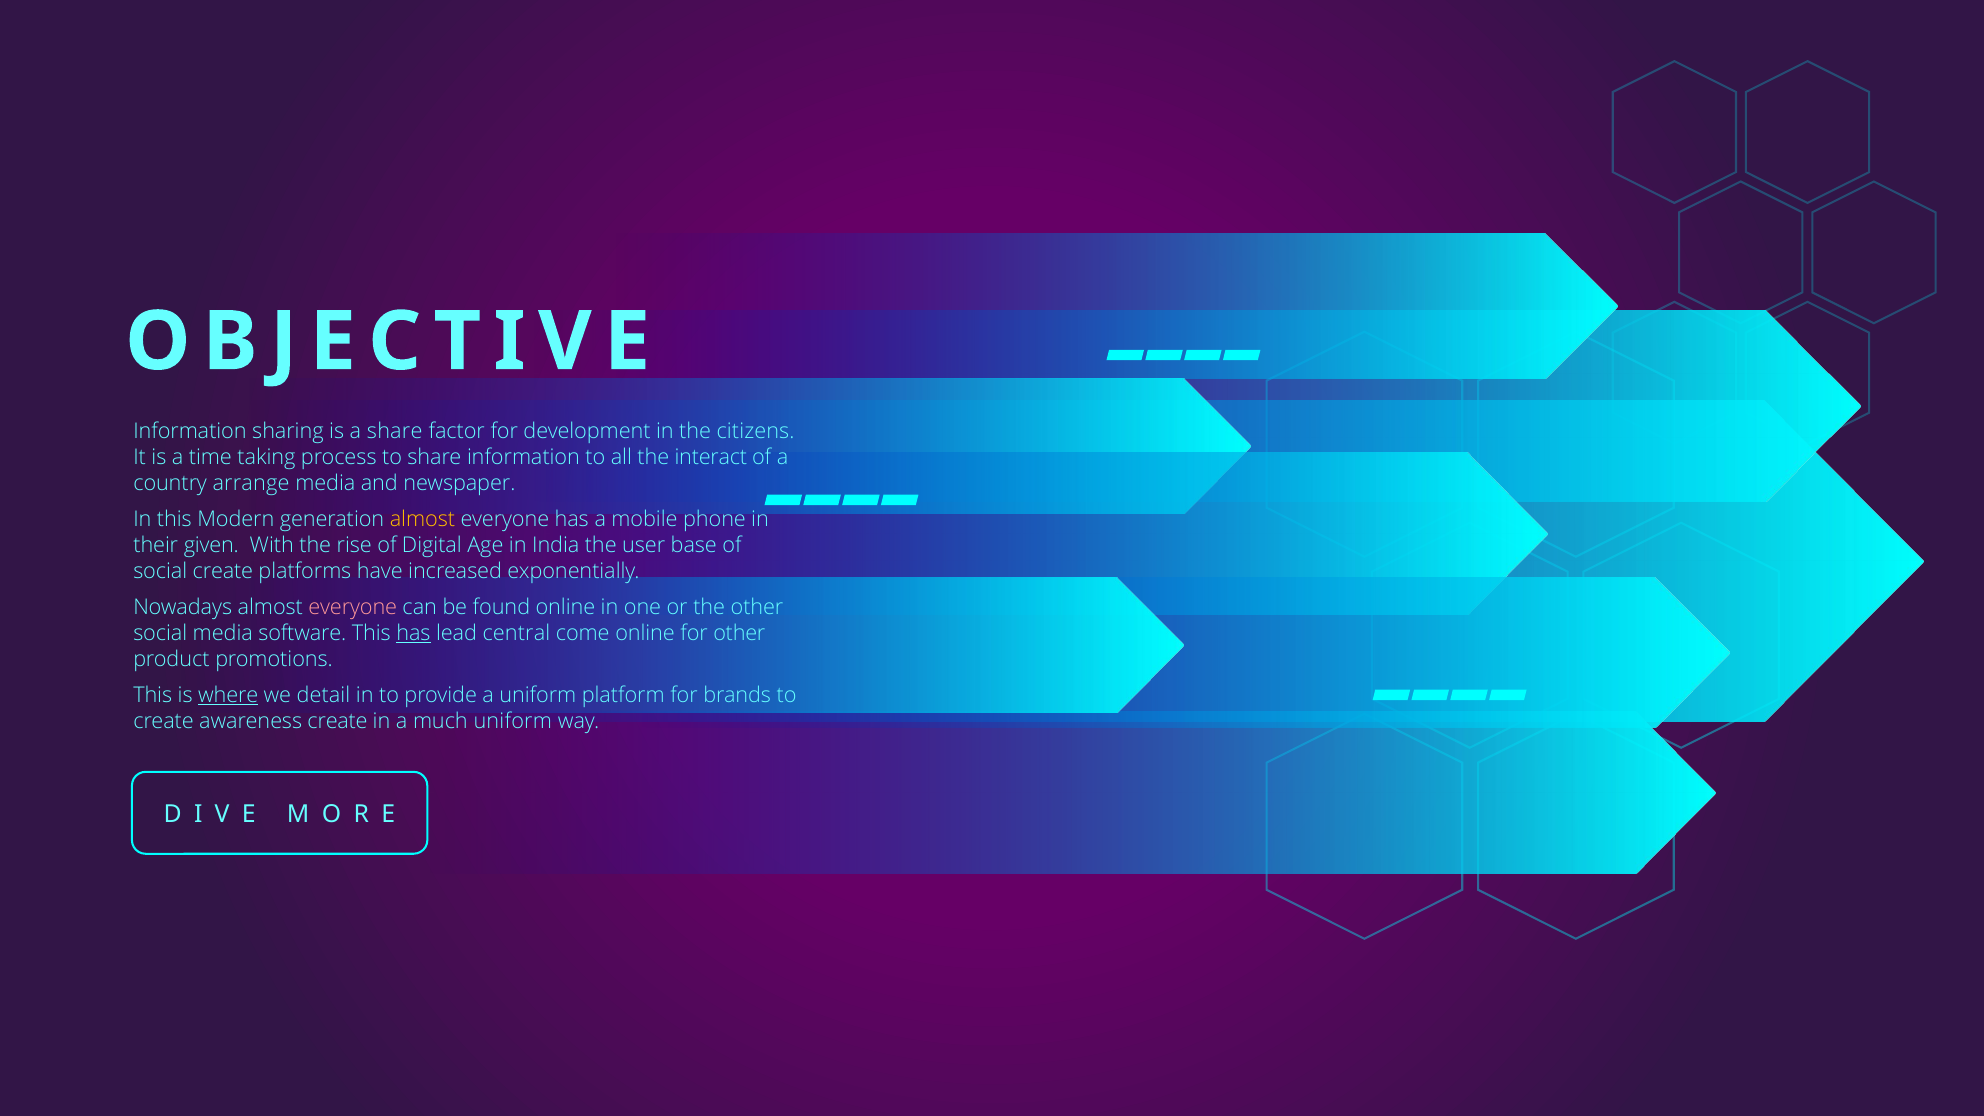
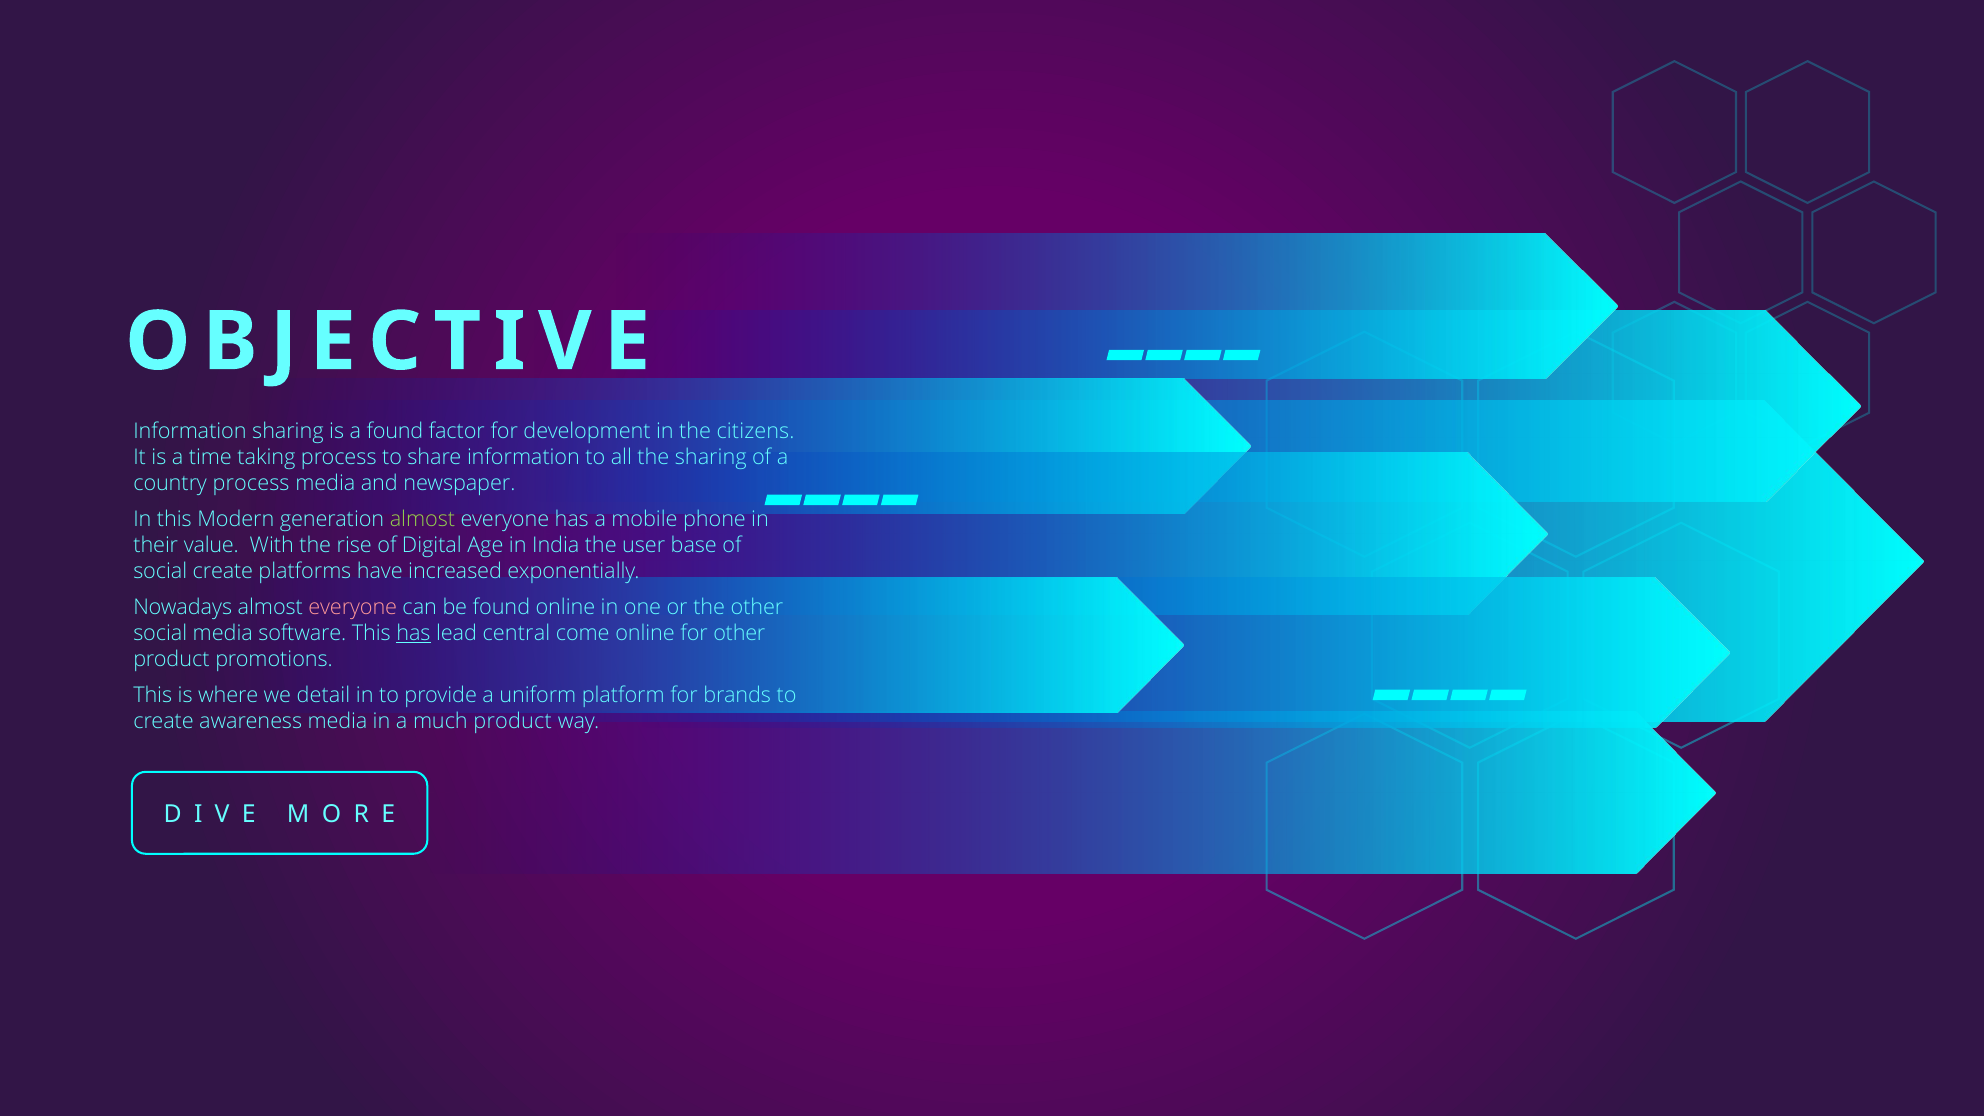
a share: share -> found (395, 431)
the interact: interact -> sharing (711, 457)
country arrange: arrange -> process (251, 483)
almost colour: yellow -> light green (422, 519)
given: given -> value (211, 545)
where underline: present -> none (228, 695)
awareness create: create -> media (337, 721)
much uniform: uniform -> product (513, 721)
